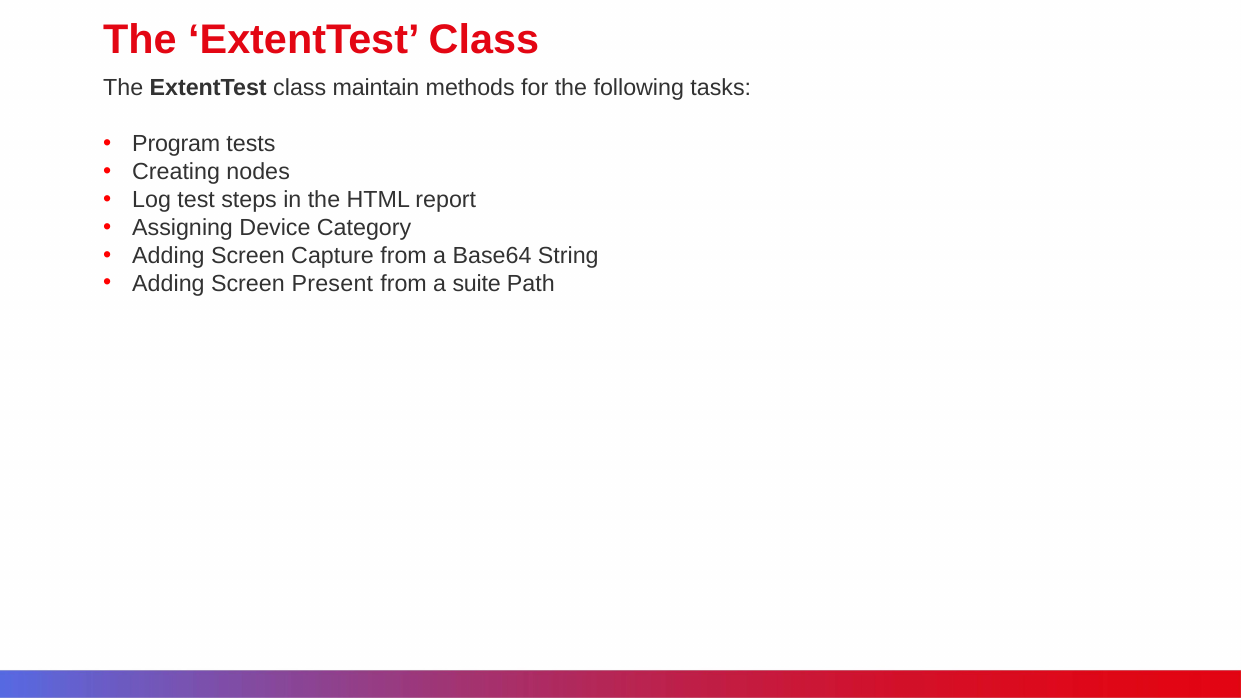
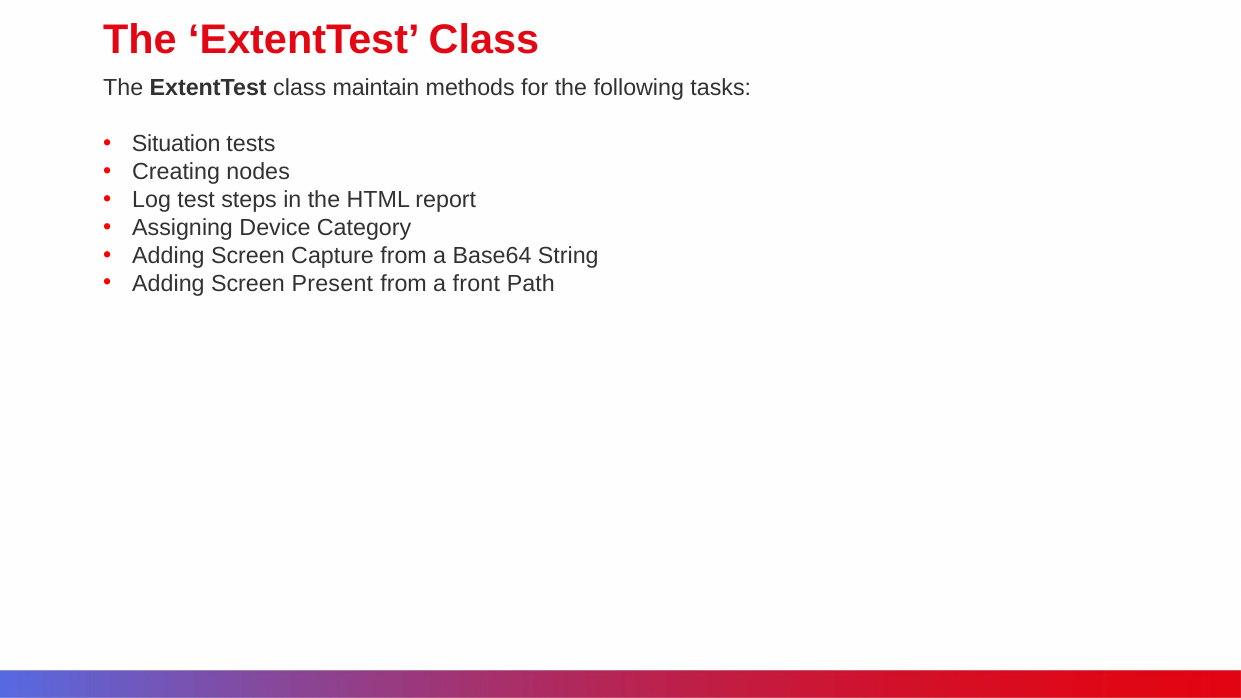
Program: Program -> Situation (176, 144)
suite: suite -> front (476, 284)
